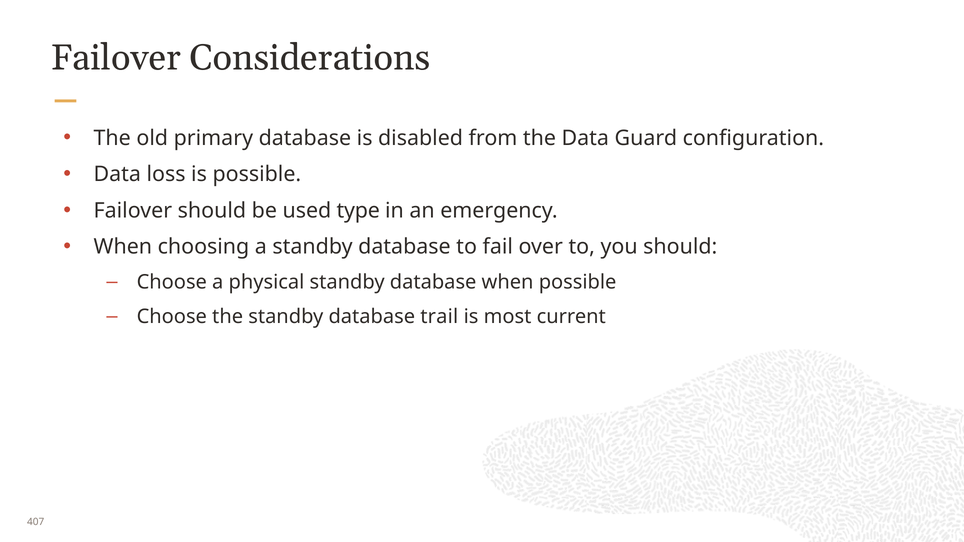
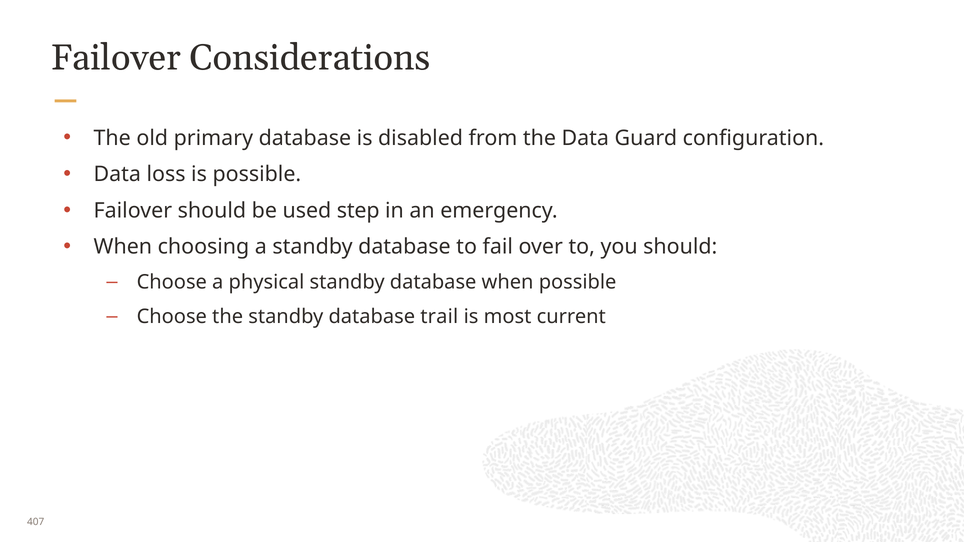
type: type -> step (358, 211)
